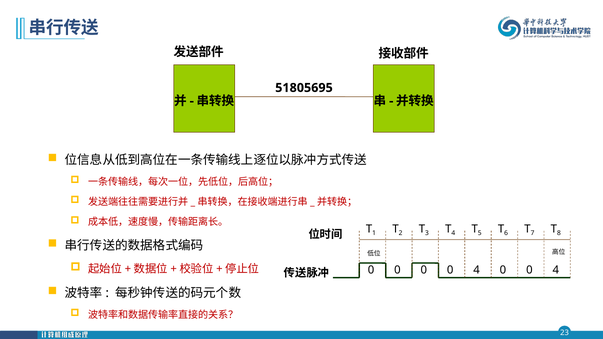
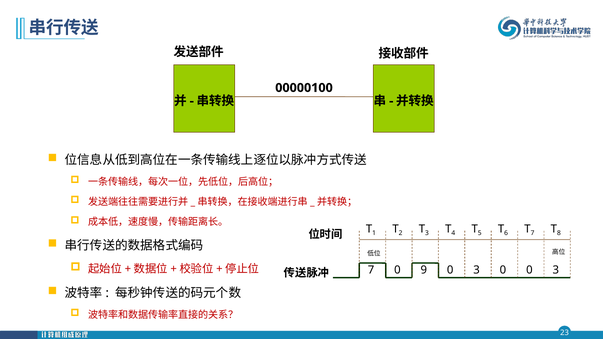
51805695: 51805695 -> 00000100 (304, 88)
0: 0 -> 7 (371, 270)
0: 0 -> 9 (424, 270)
4: 4 -> 3 (477, 270)
4: 4 -> 3 (556, 270)
